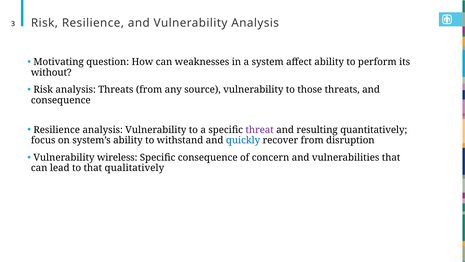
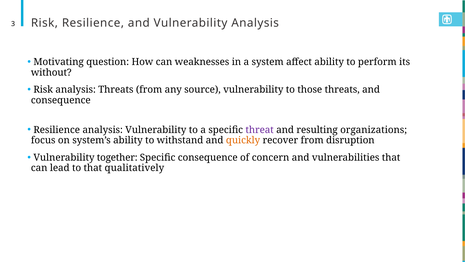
quantitatively: quantitatively -> organizations (374, 130)
quickly colour: blue -> orange (243, 140)
wireless: wireless -> together (117, 157)
